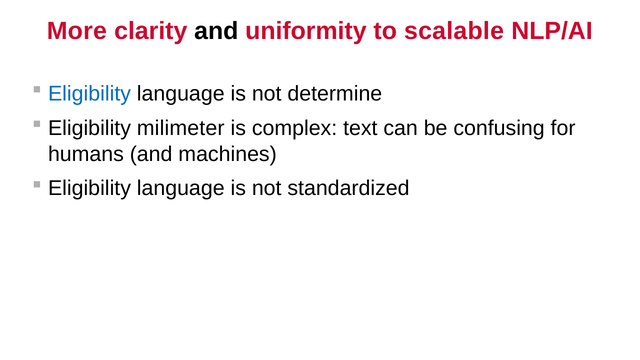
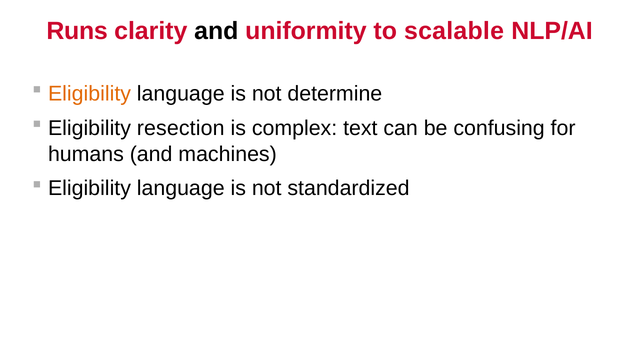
More: More -> Runs (77, 31)
Eligibility colour: blue -> orange (89, 94)
milimeter: milimeter -> resection (181, 128)
